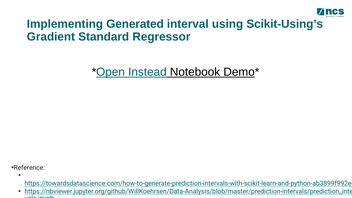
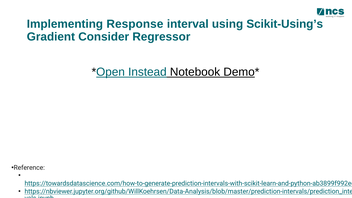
Generated: Generated -> Response (135, 24)
Standard: Standard -> Consider (104, 37)
